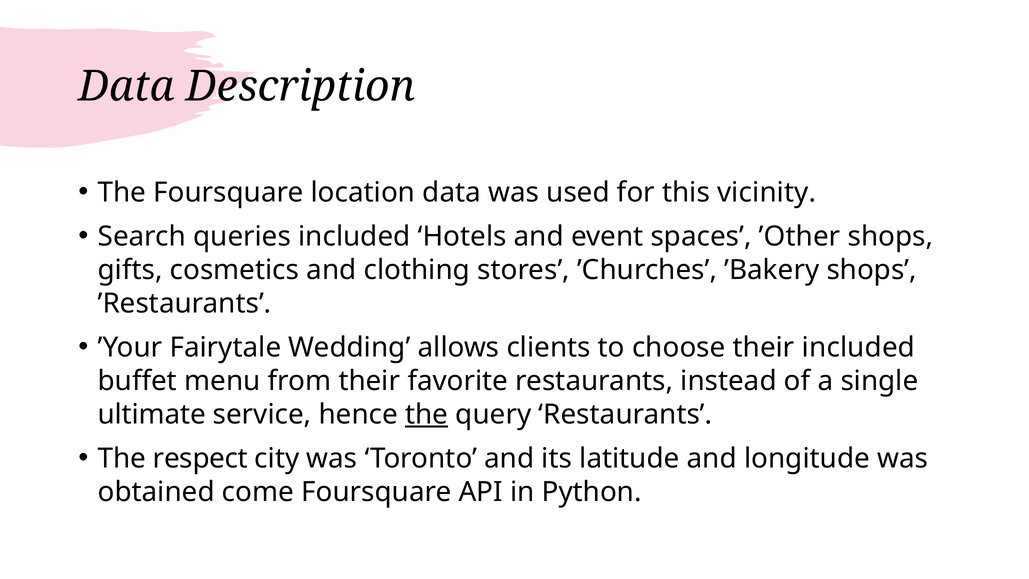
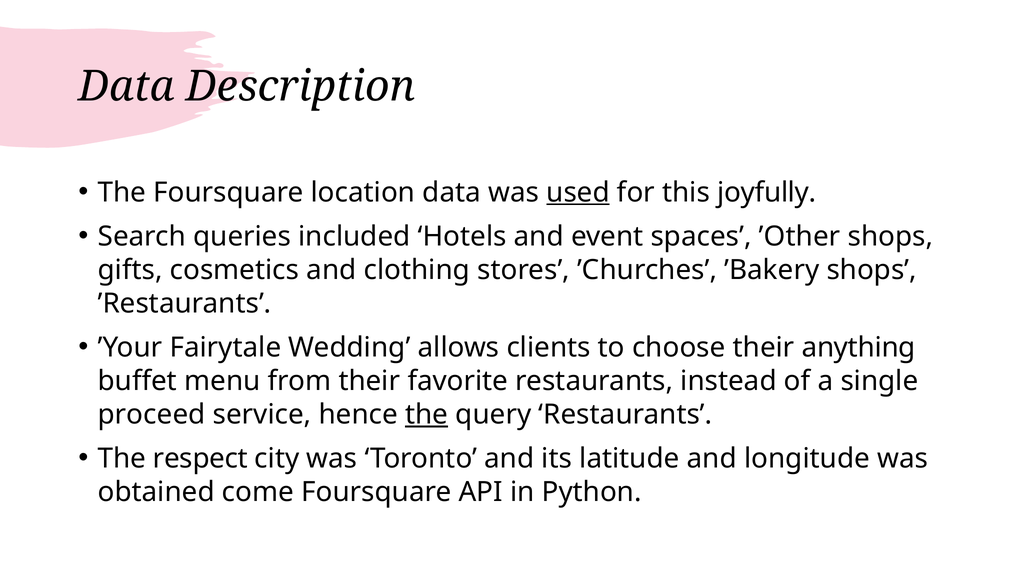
used underline: none -> present (578, 192)
vicinity: vicinity -> joyfully (767, 192)
their included: included -> anything (859, 347)
ultimate: ultimate -> proceed (152, 414)
